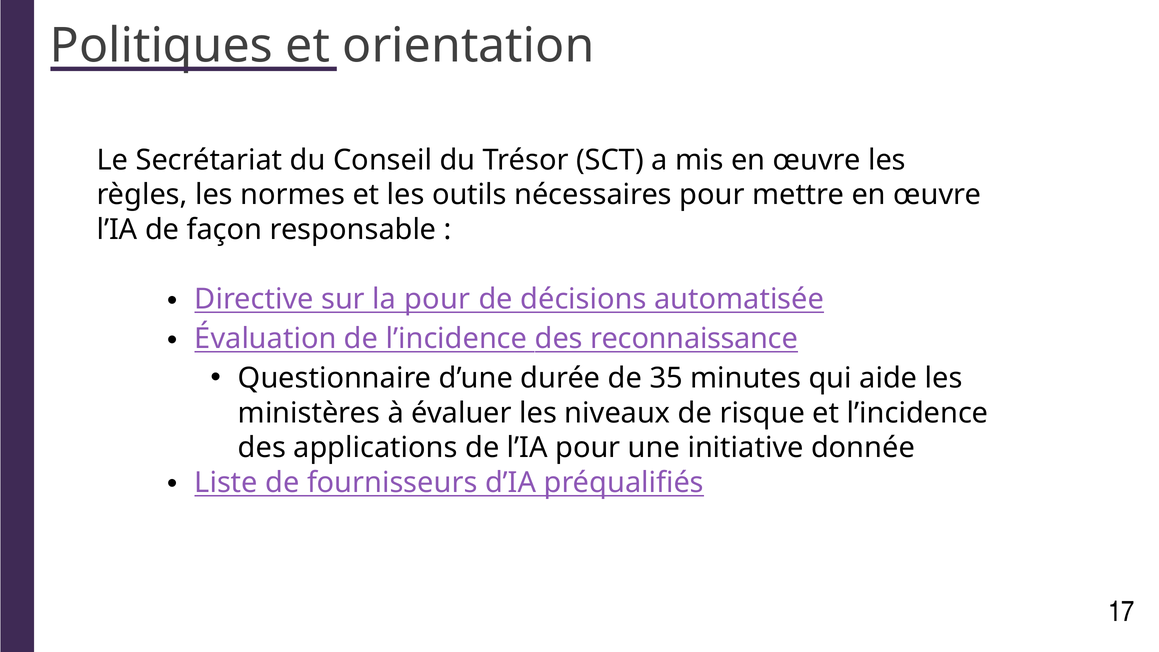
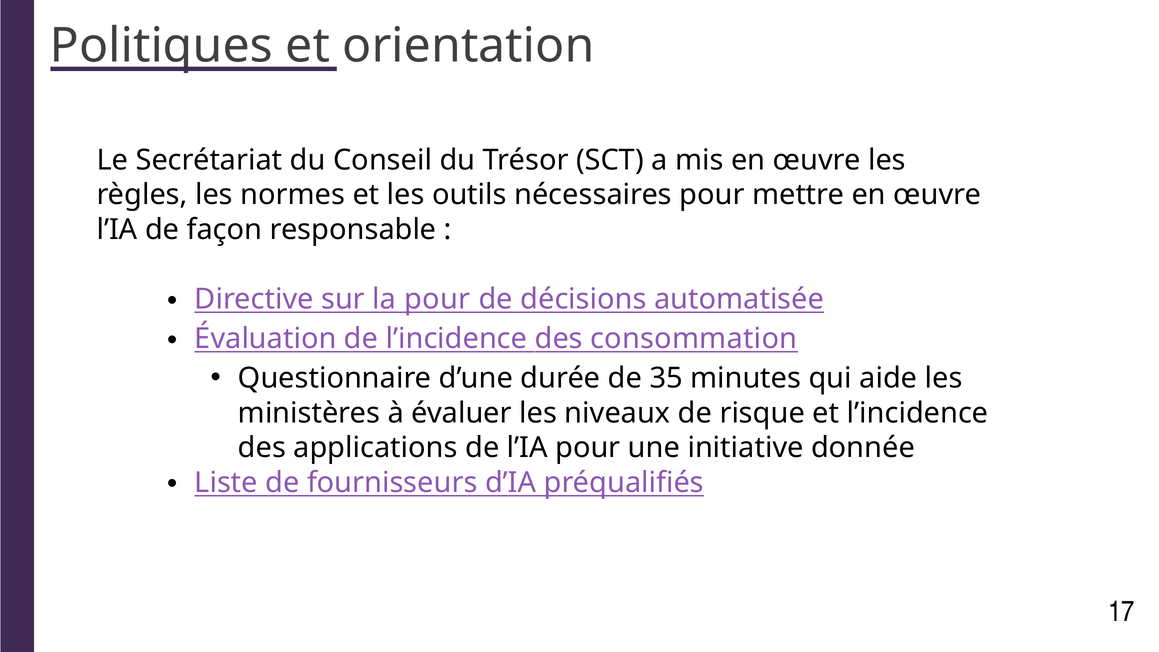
reconnaissance: reconnaissance -> consommation (694, 339)
